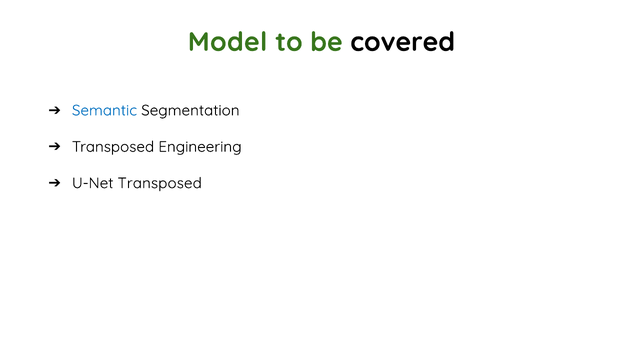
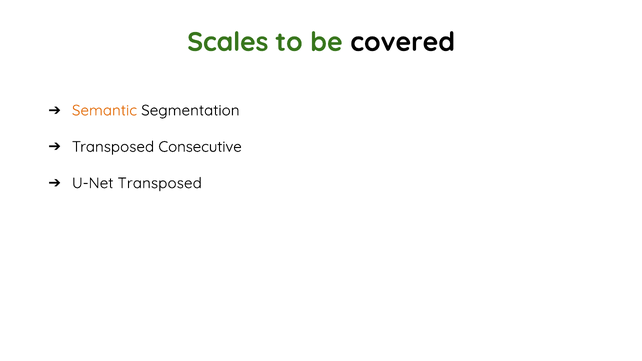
Model: Model -> Scales (228, 42)
Semantic colour: blue -> orange (104, 110)
Engineering: Engineering -> Consecutive (200, 147)
